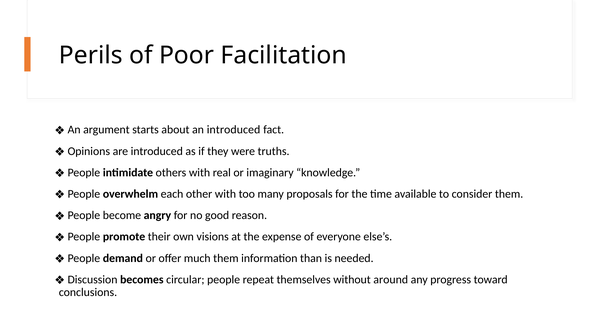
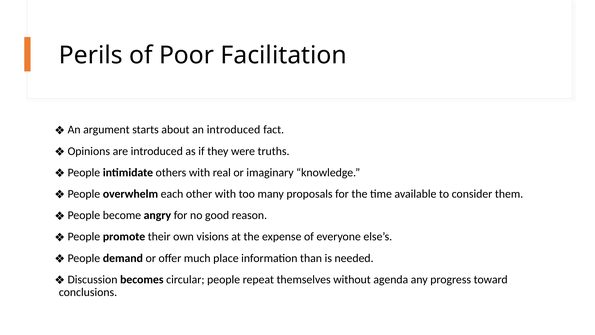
much them: them -> place (226, 258)
around: around -> agenda (391, 279)
